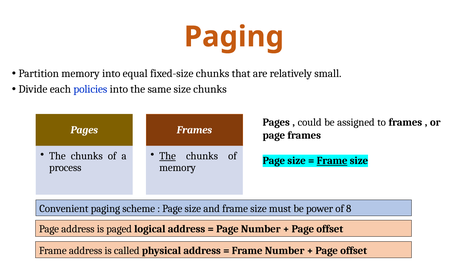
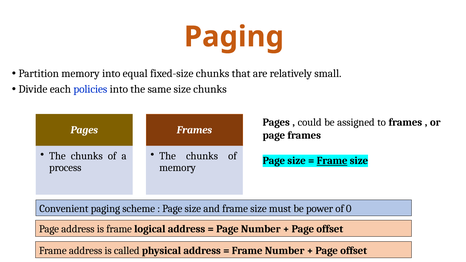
The underline: present -> none (168, 156)
8: 8 -> 0 (349, 209)
is paged: paged -> frame (119, 229)
